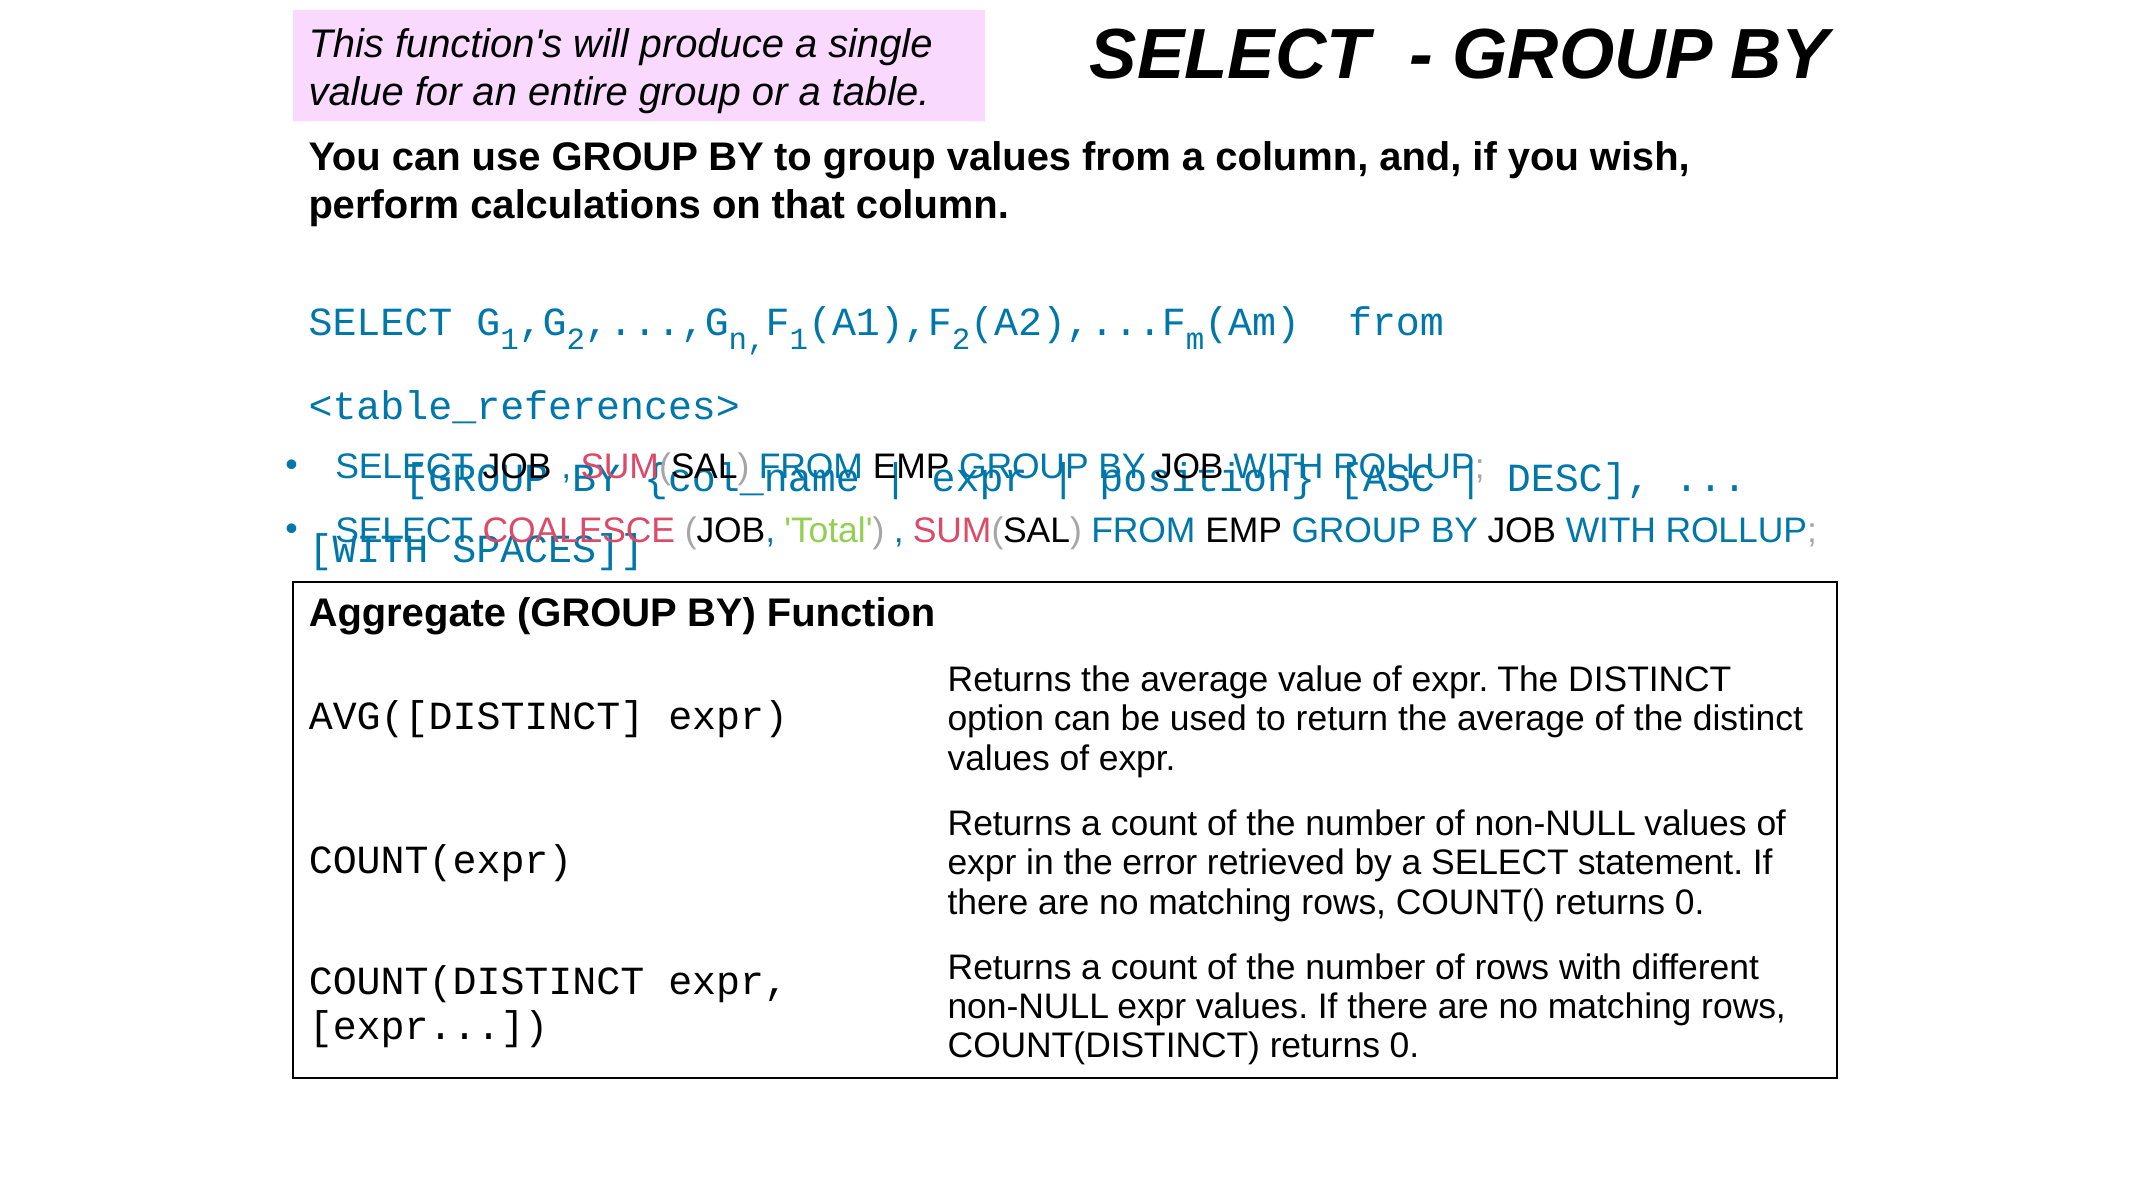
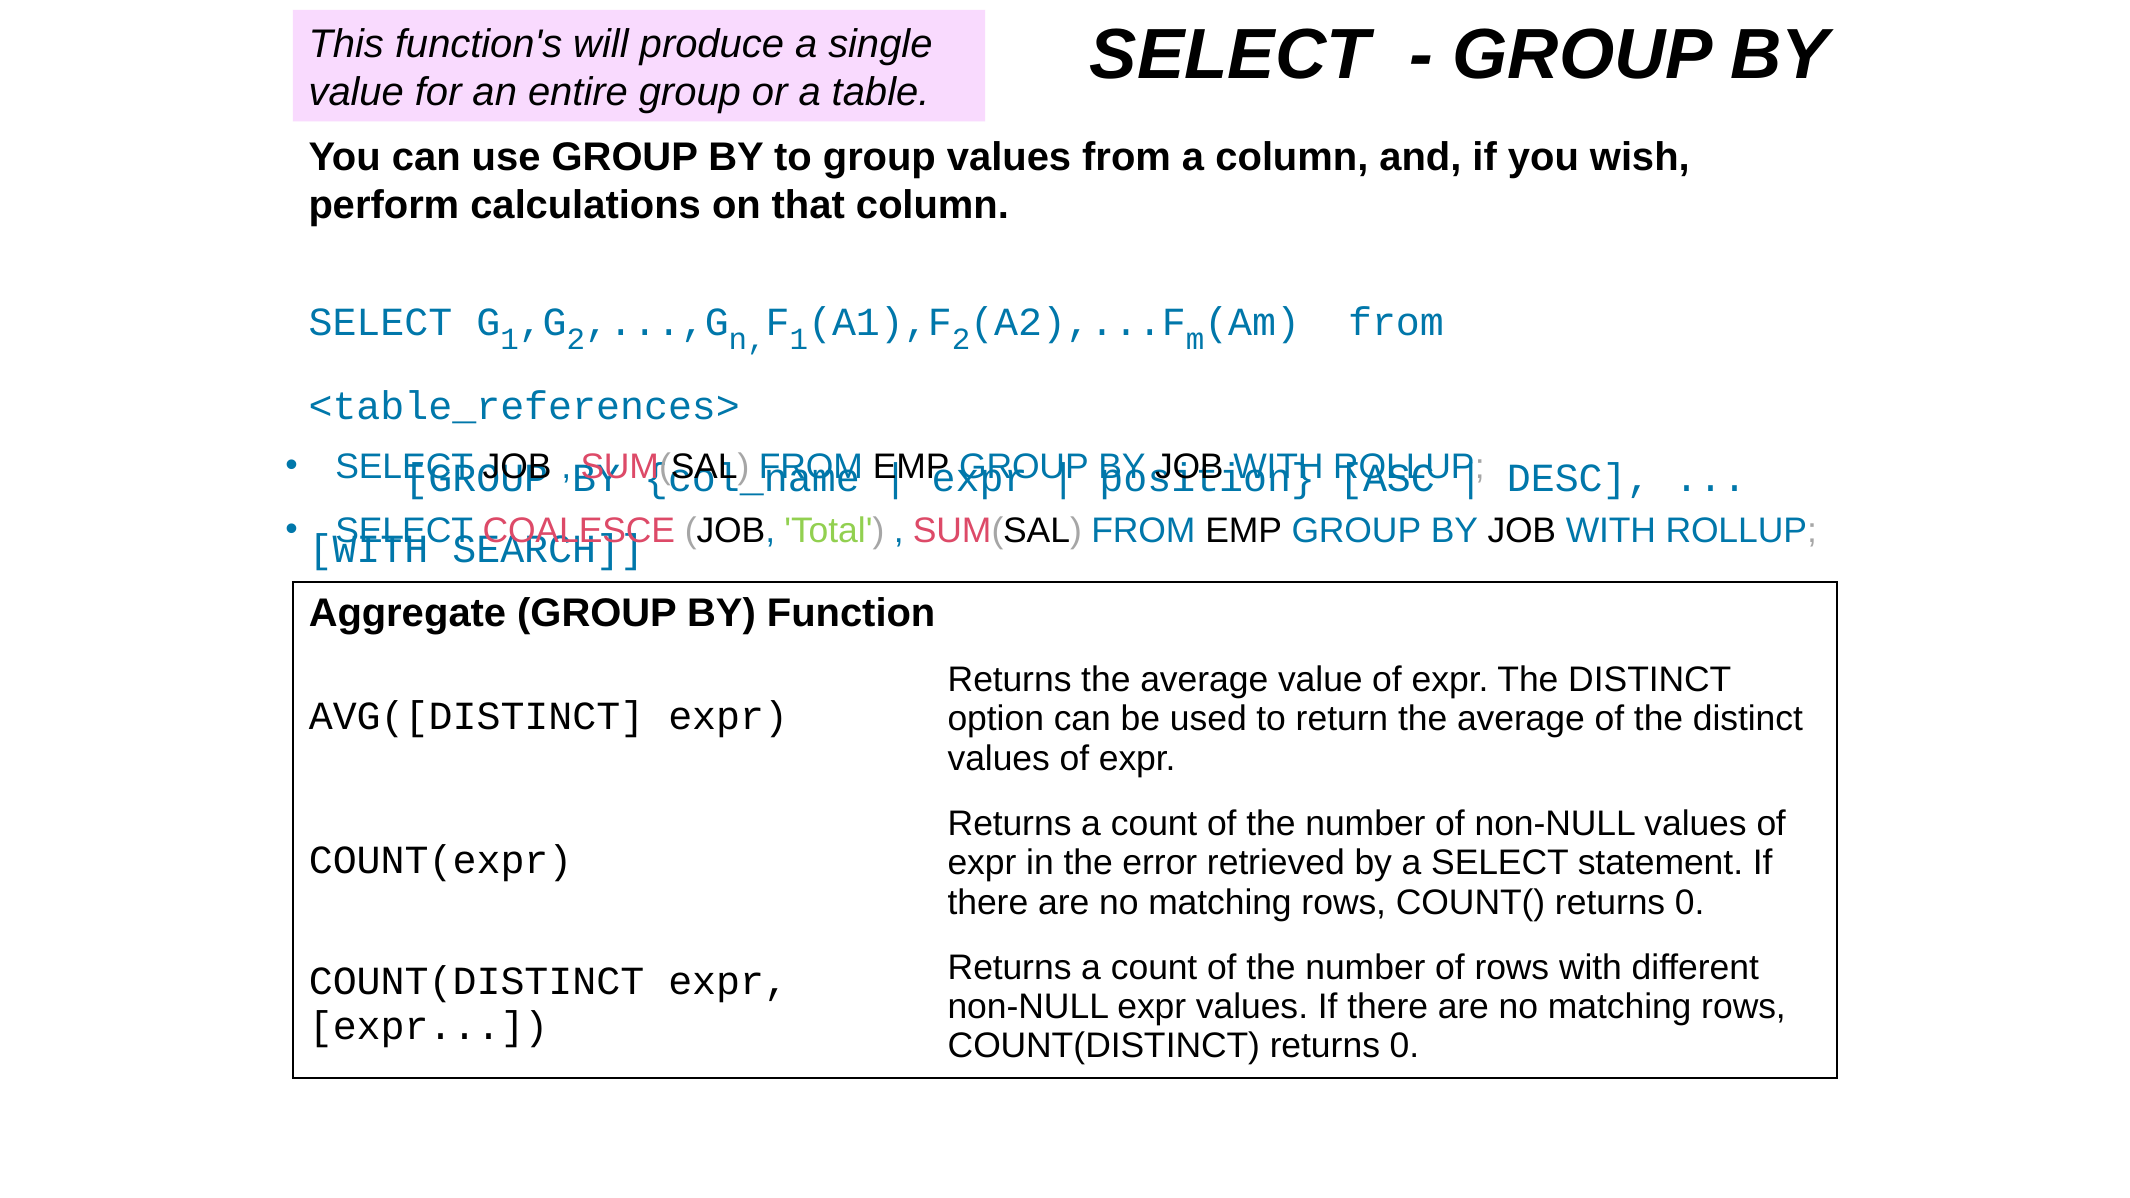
SPACES: SPACES -> SEARCH (548, 550)
